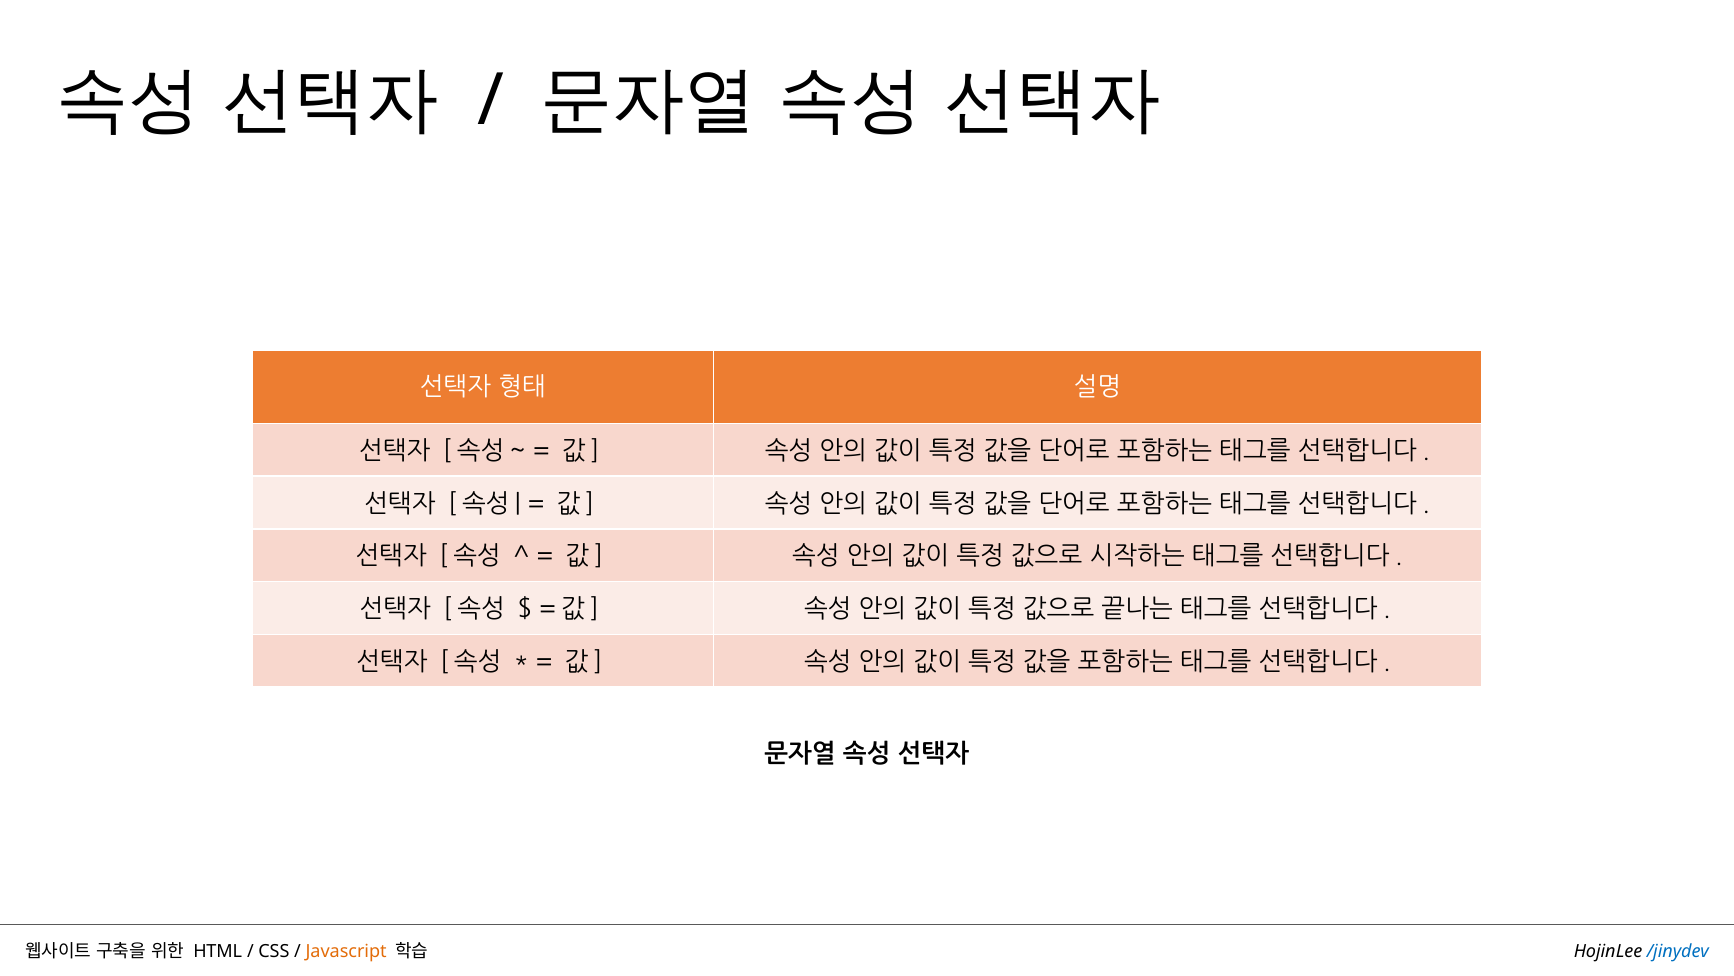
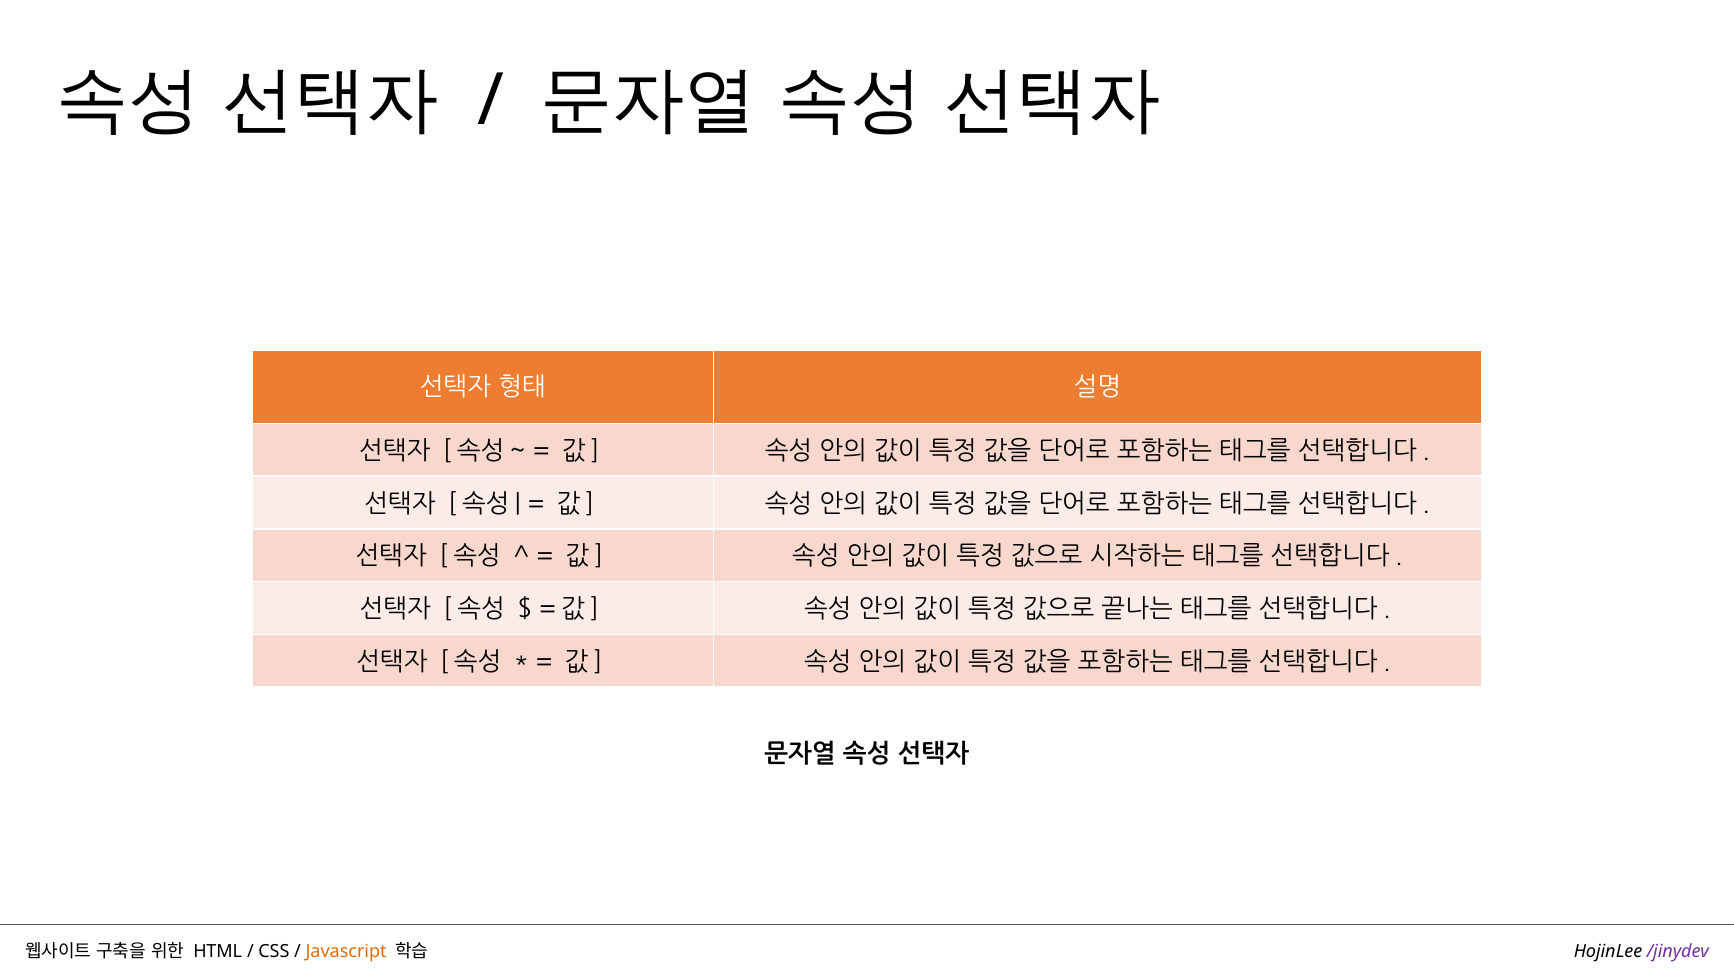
/jinydev colour: blue -> purple (1678, 950)
